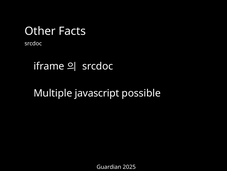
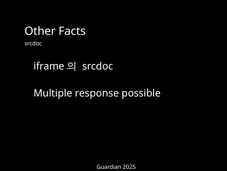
javascript: javascript -> response (97, 93)
